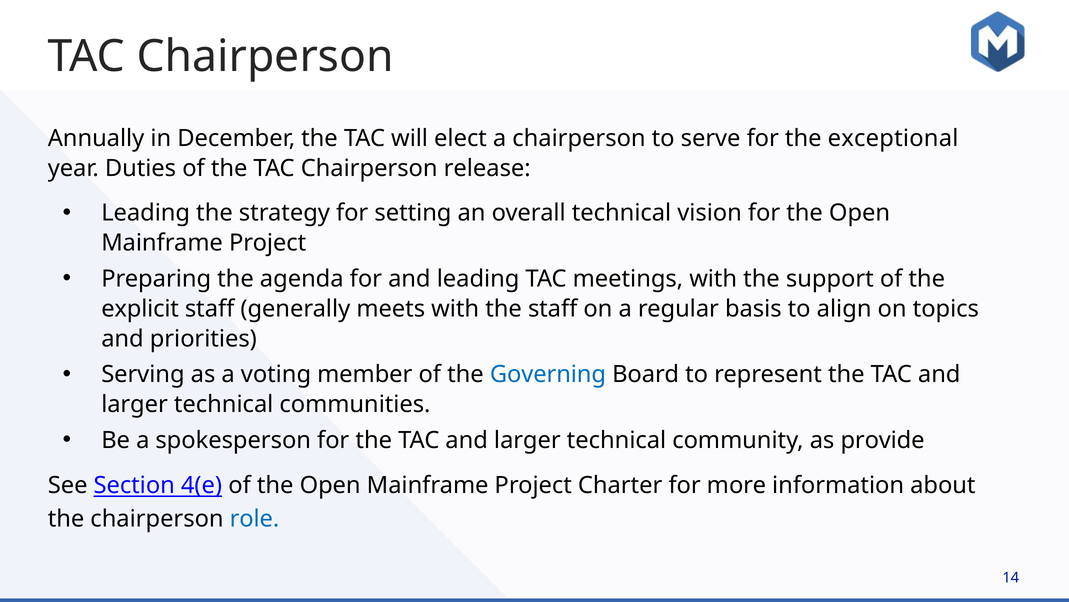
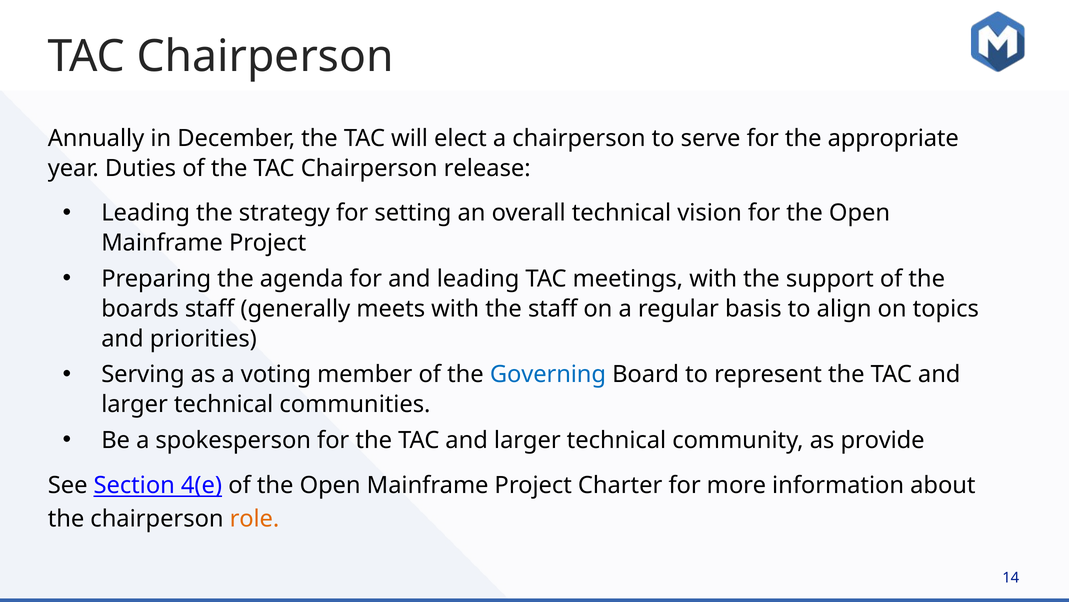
exceptional: exceptional -> appropriate (893, 138)
explicit: explicit -> boards (140, 308)
role colour: blue -> orange (254, 518)
